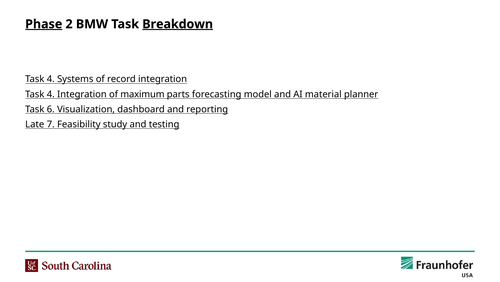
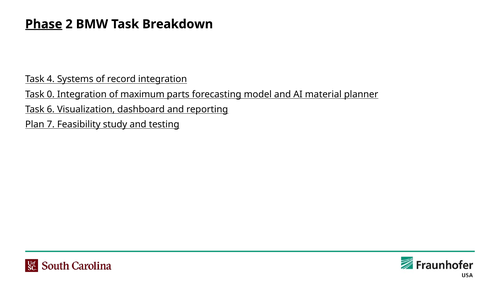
Breakdown underline: present -> none (178, 24)
4: 4 -> 0 (51, 94)
Late: Late -> Plan (35, 124)
